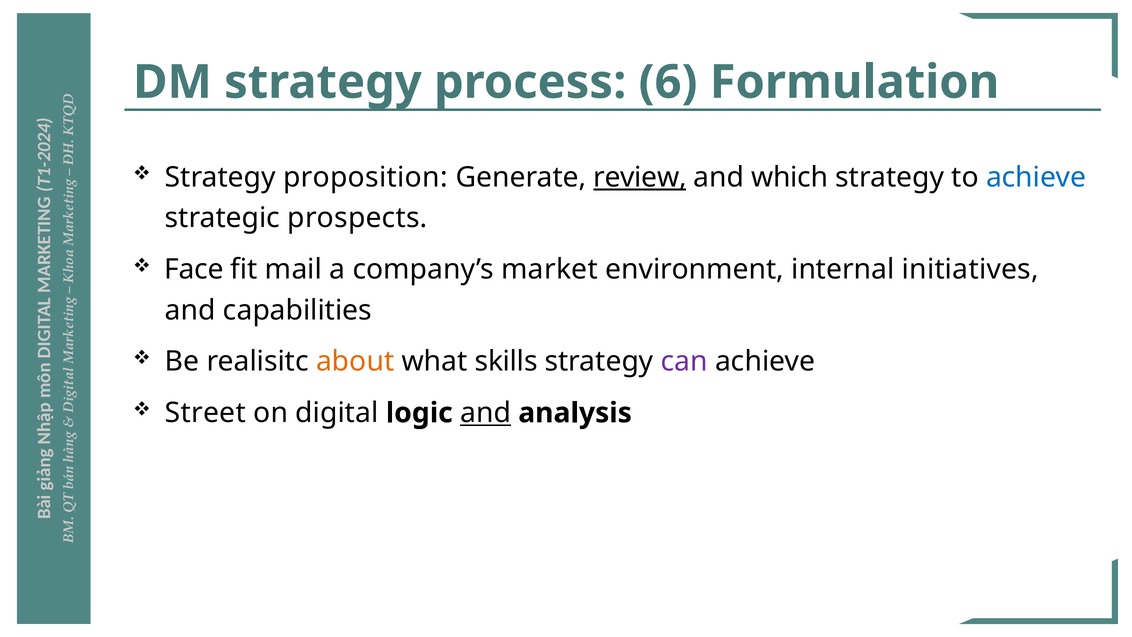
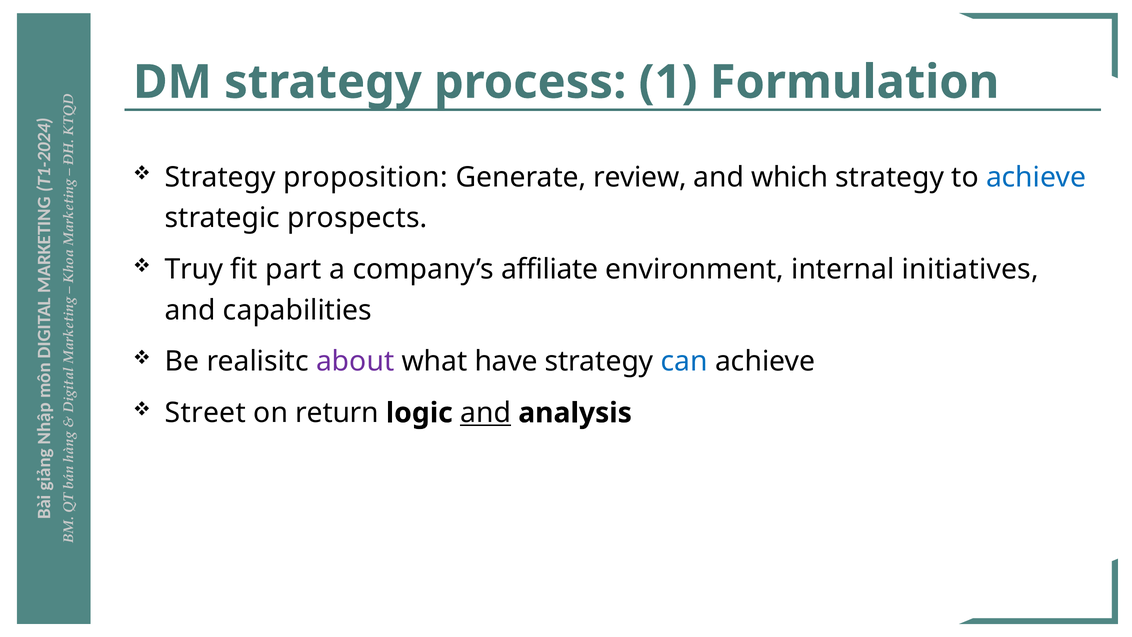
process 6: 6 -> 1 (668, 82)
review underline: present -> none (640, 177)
Face: Face -> Truy (194, 269)
mail: mail -> part (293, 269)
market: market -> affiliate (550, 269)
about colour: orange -> purple (355, 361)
skills: skills -> have (506, 361)
can colour: purple -> blue (684, 361)
digital: digital -> return (337, 413)
